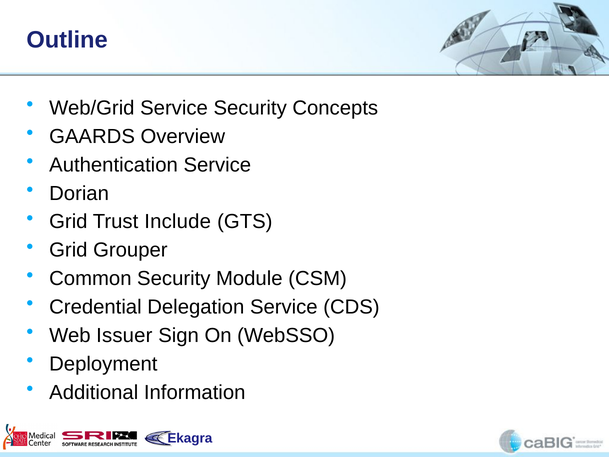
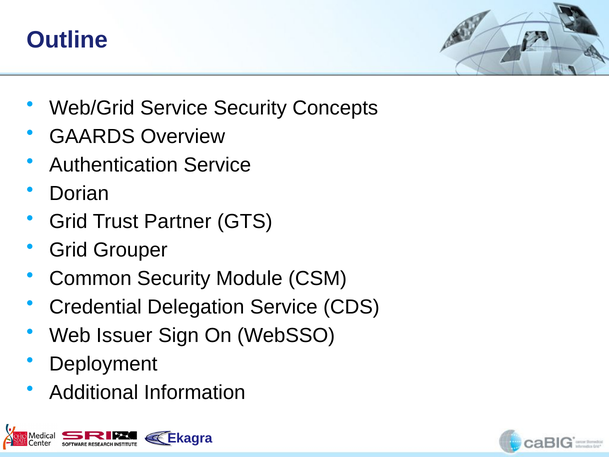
Include: Include -> Partner (178, 222)
